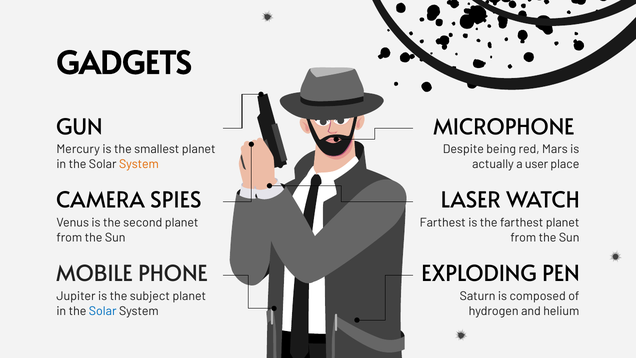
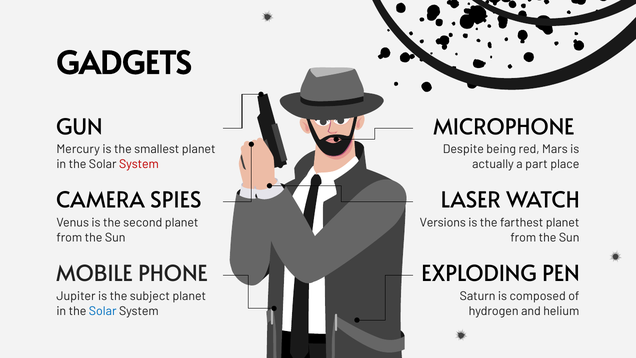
System colour: orange -> red (139, 164)
user: user -> part (536, 164)
Farthest: Farthest -> Versions (443, 223)
